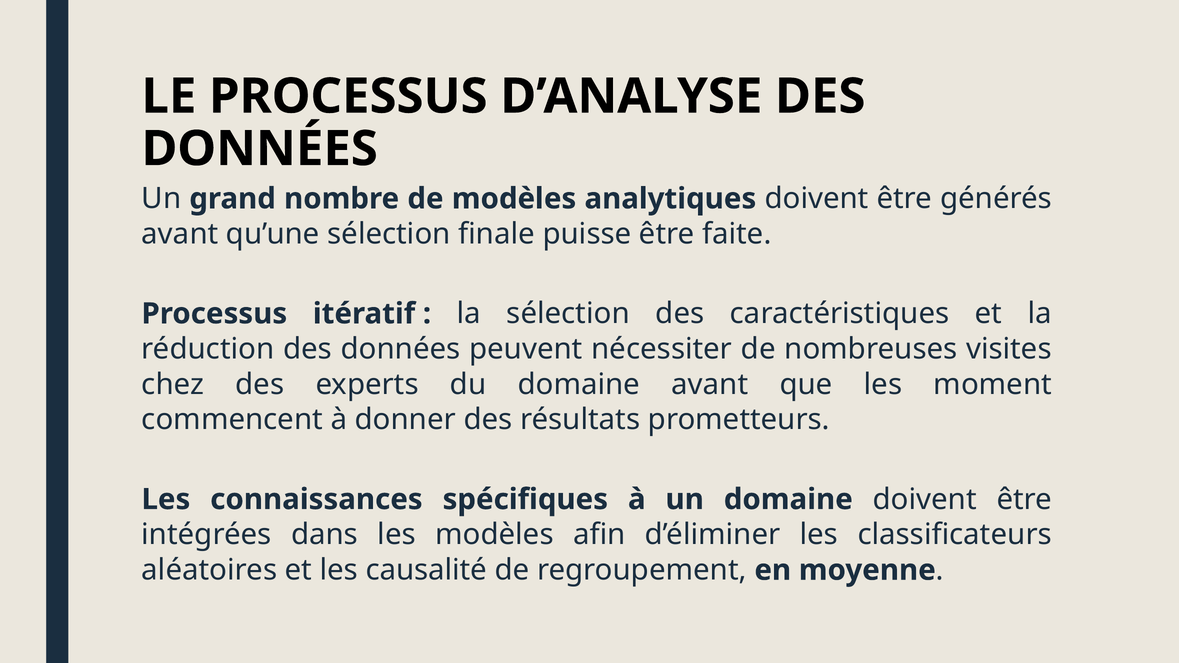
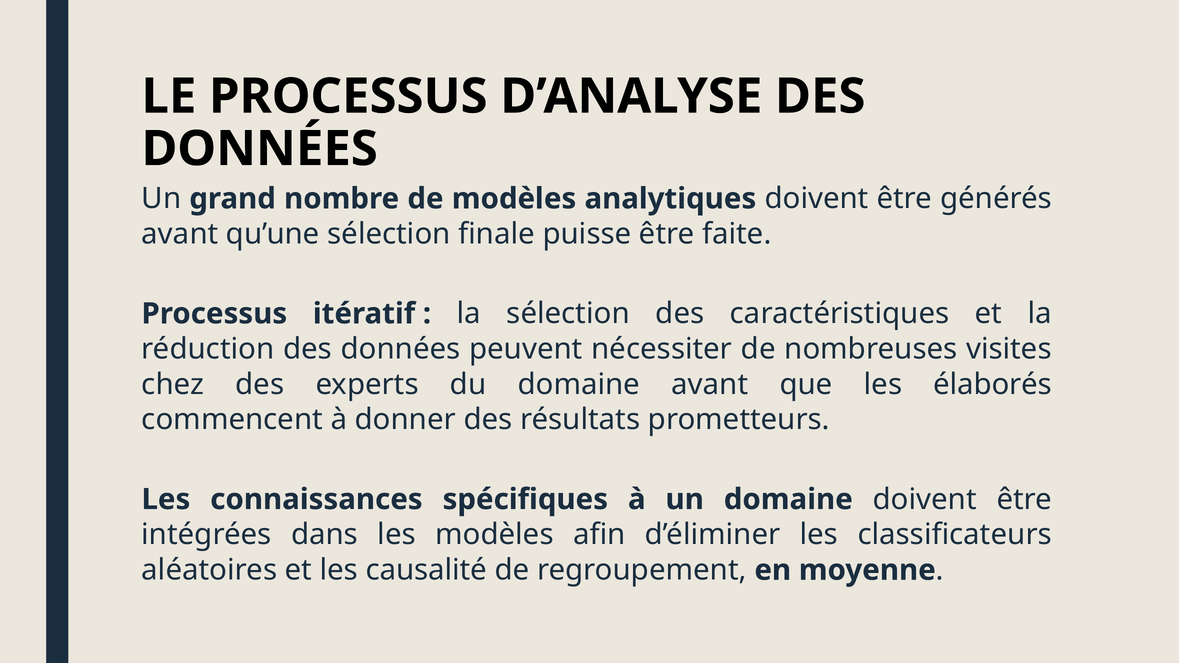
moment: moment -> élaborés (993, 384)
